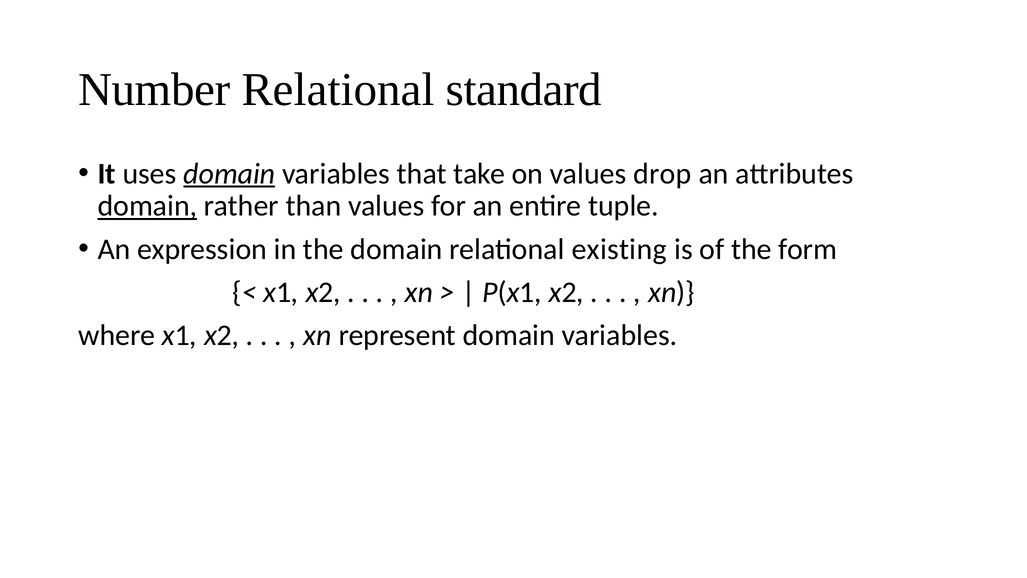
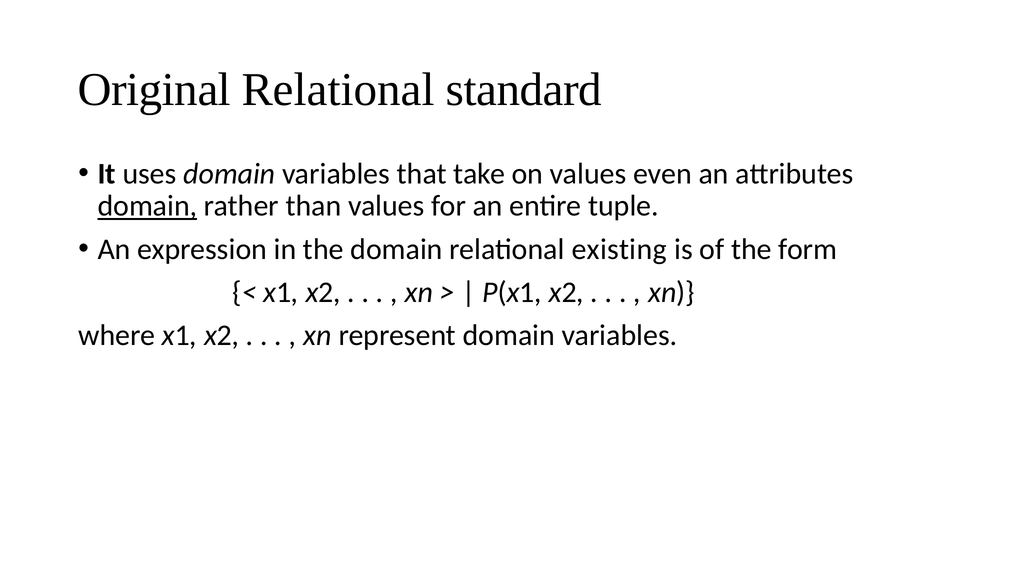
Number: Number -> Original (154, 90)
domain underline: present -> none (229, 174)
drop: drop -> even (663, 174)
